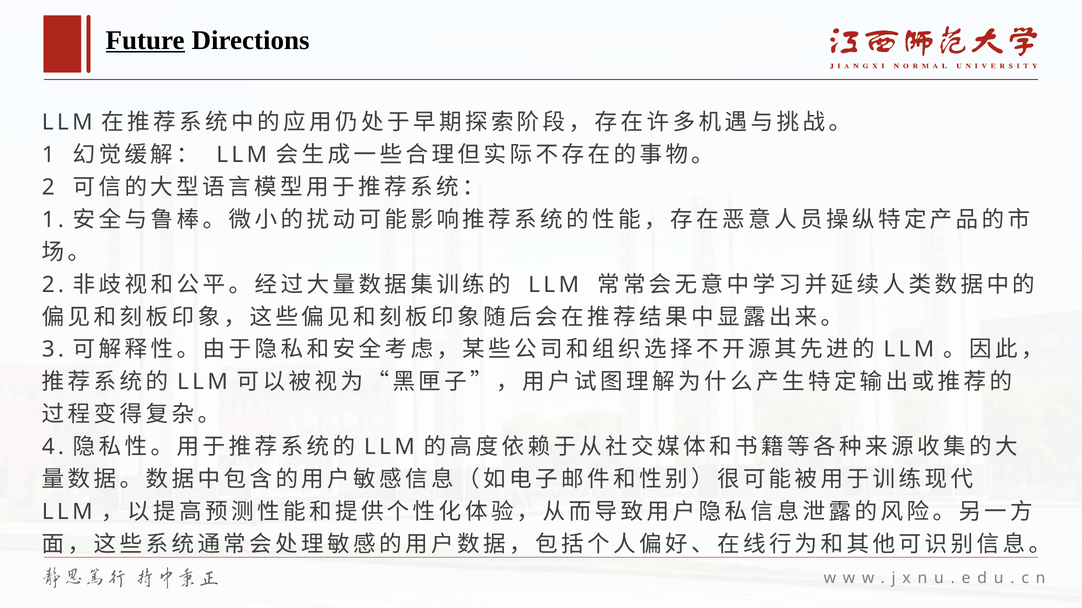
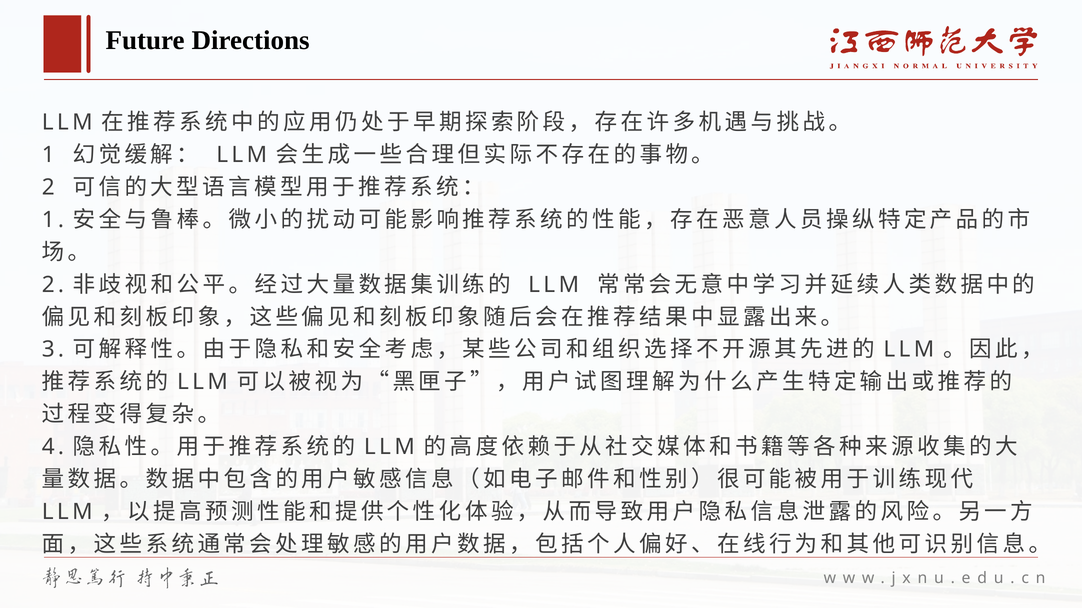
Future underline: present -> none (145, 40)
